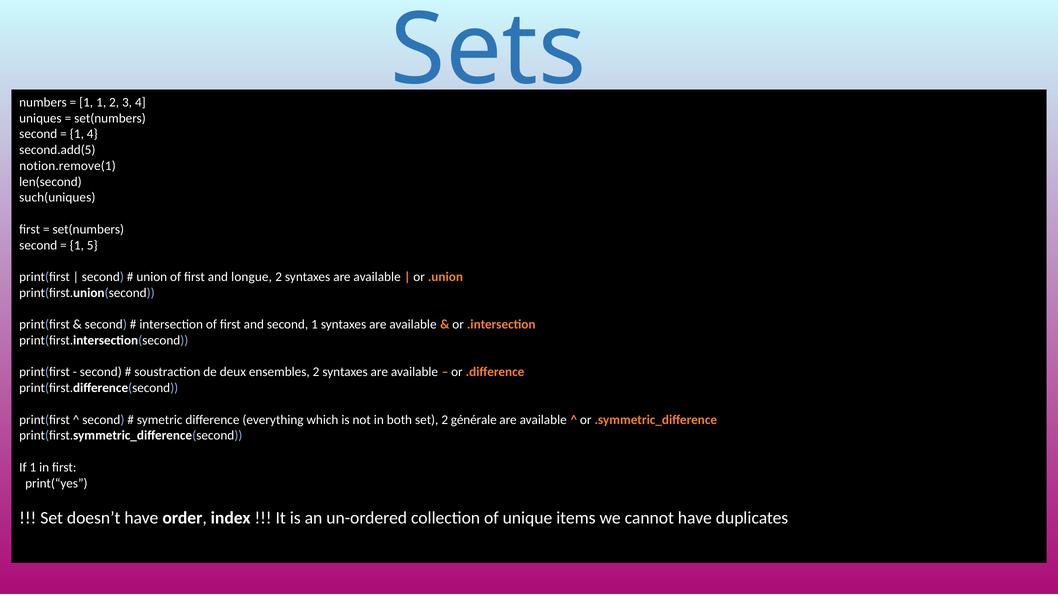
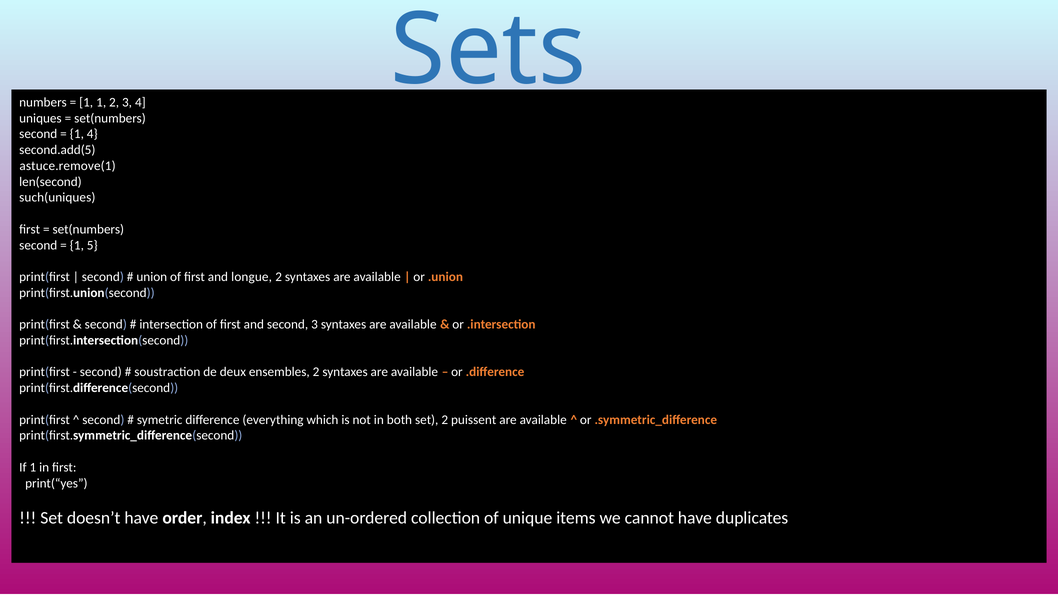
notion.remove(1: notion.remove(1 -> astuce.remove(1 (68, 166)
second 1: 1 -> 3 (315, 325)
générale: générale -> puissent (474, 420)
